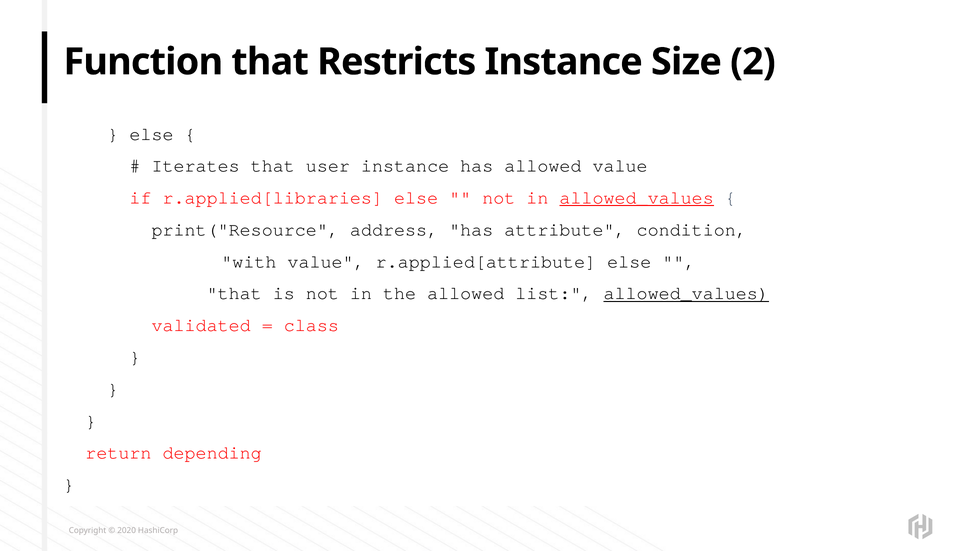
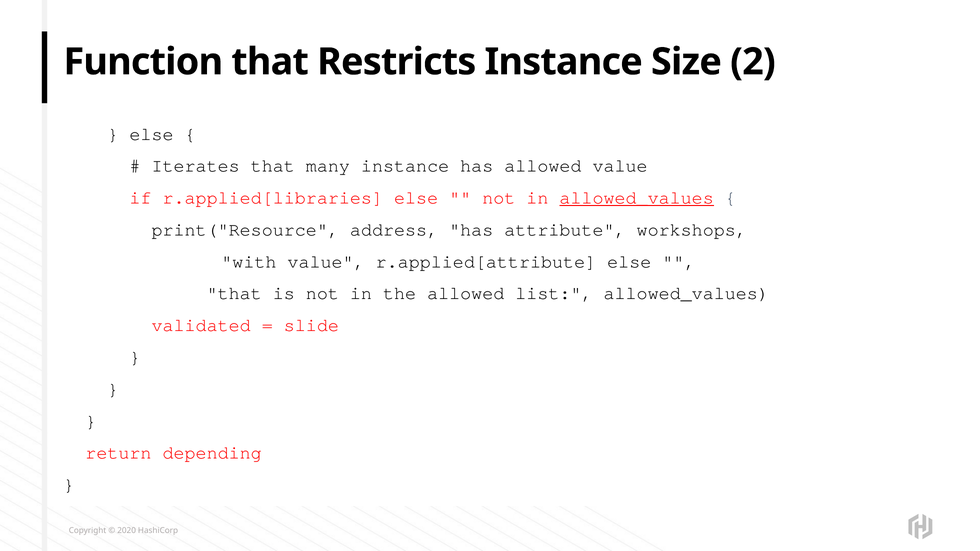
user: user -> many (328, 166)
condition: condition -> workshops (692, 230)
allowed_values underline: present -> none (686, 294)
class: class -> slide (311, 325)
